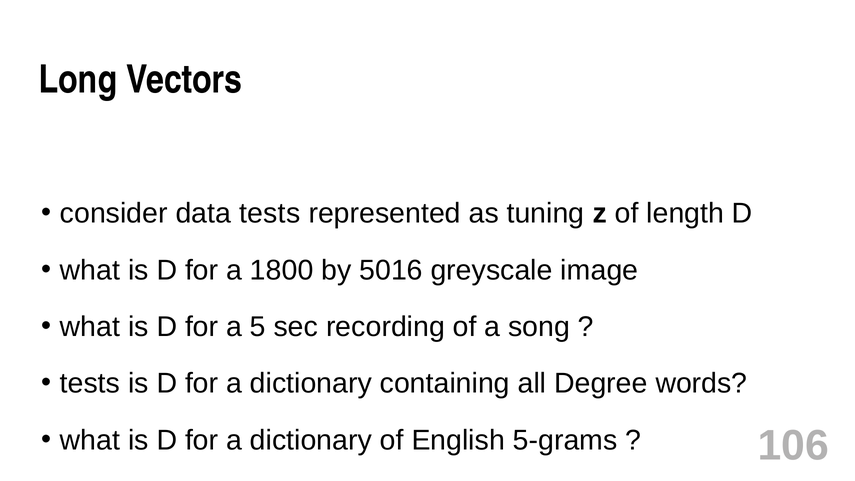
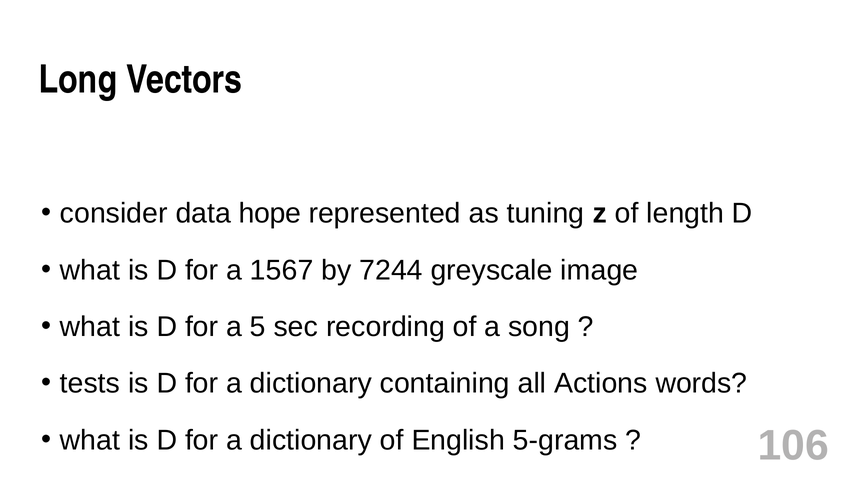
data tests: tests -> hope (270, 213)
1800: 1800 -> 1567 (282, 270)
5016: 5016 -> 7244 (391, 270)
Degree: Degree -> Actions (601, 383)
